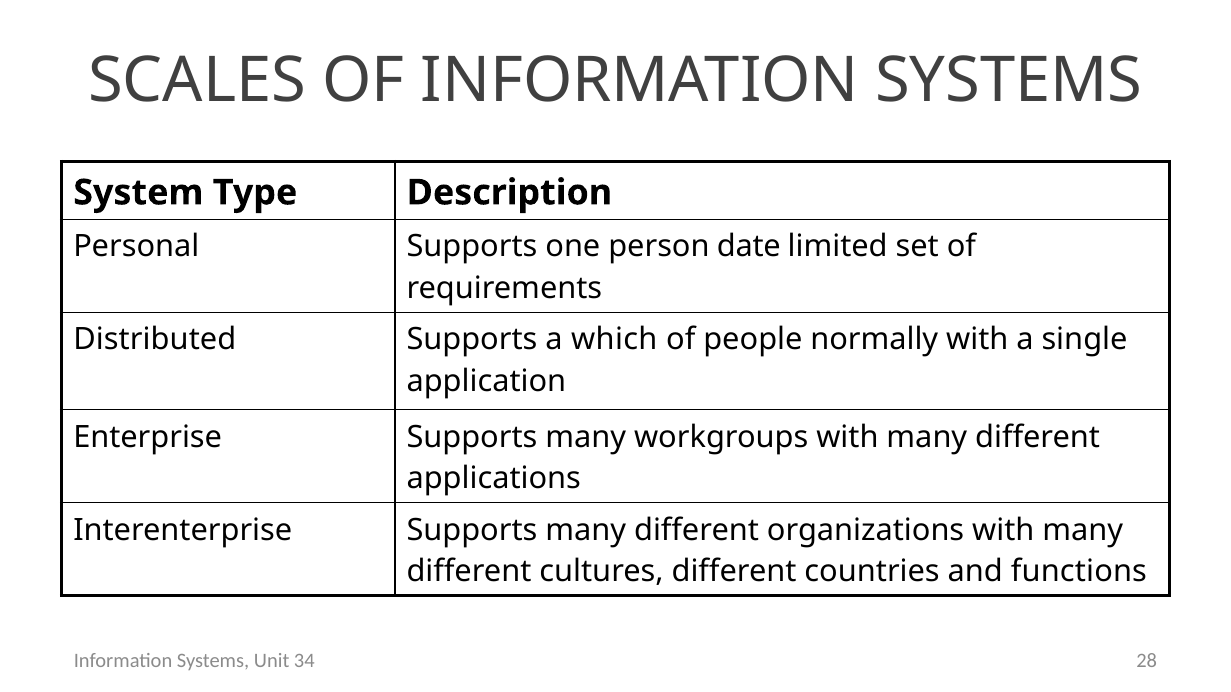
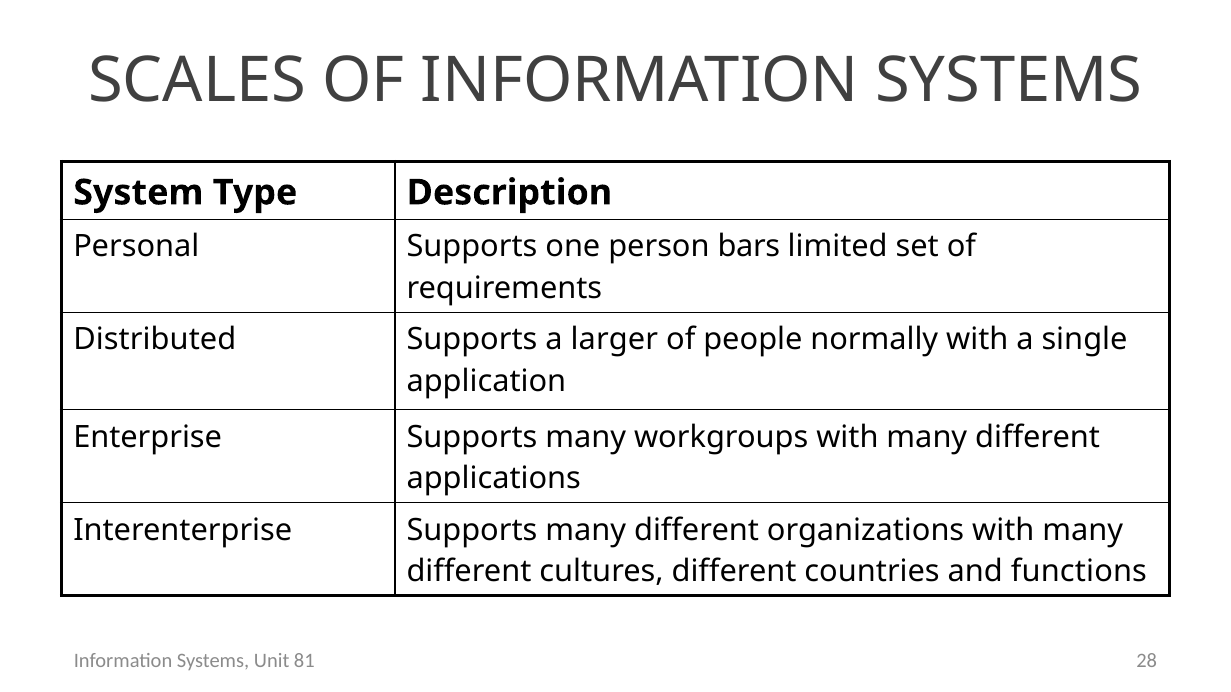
date: date -> bars (749, 247)
which: which -> larger (614, 340)
34: 34 -> 81 (304, 662)
